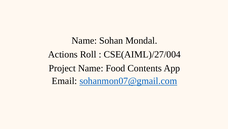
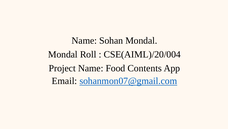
Actions: Actions -> Mondal (63, 54)
CSE(AIML)/27/004: CSE(AIML)/27/004 -> CSE(AIML)/20/004 (142, 54)
